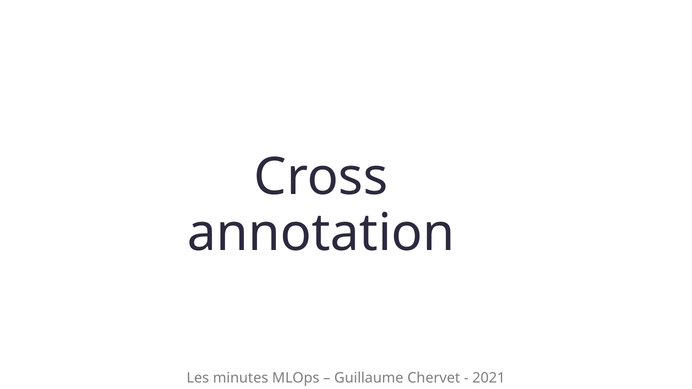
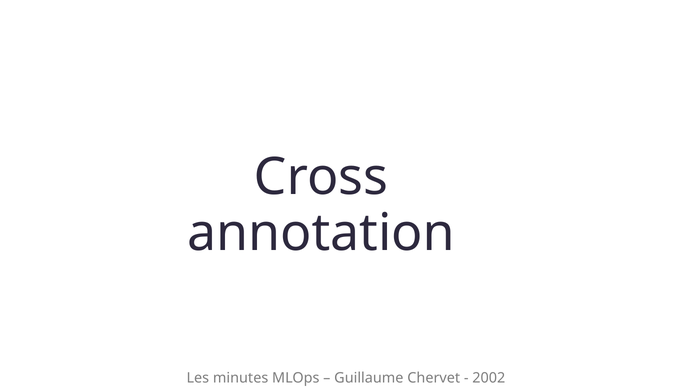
2021: 2021 -> 2002 (489, 378)
